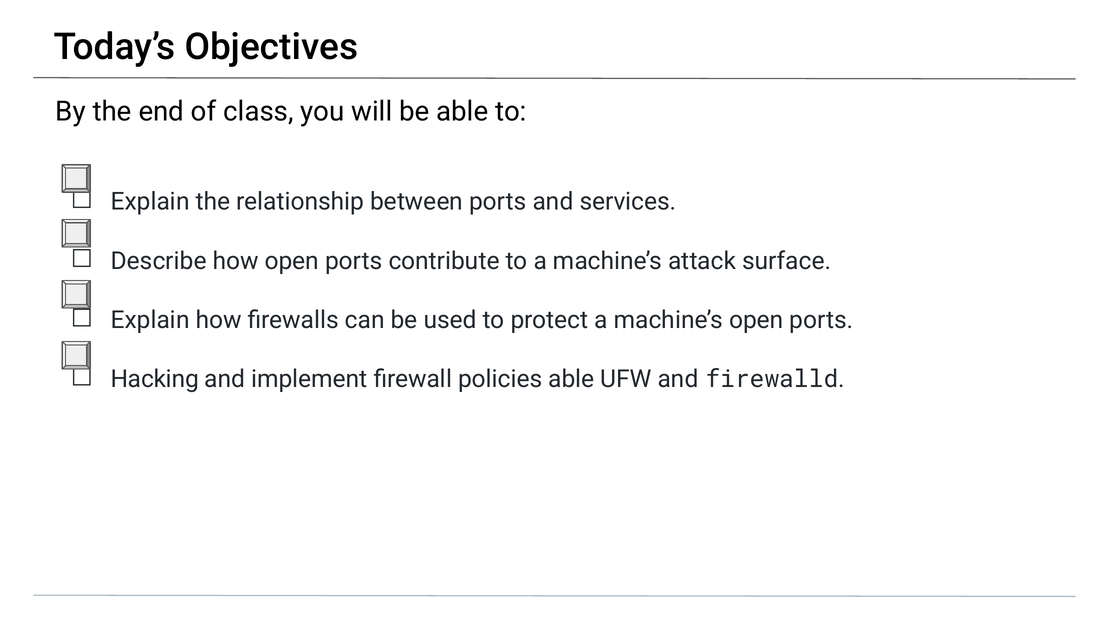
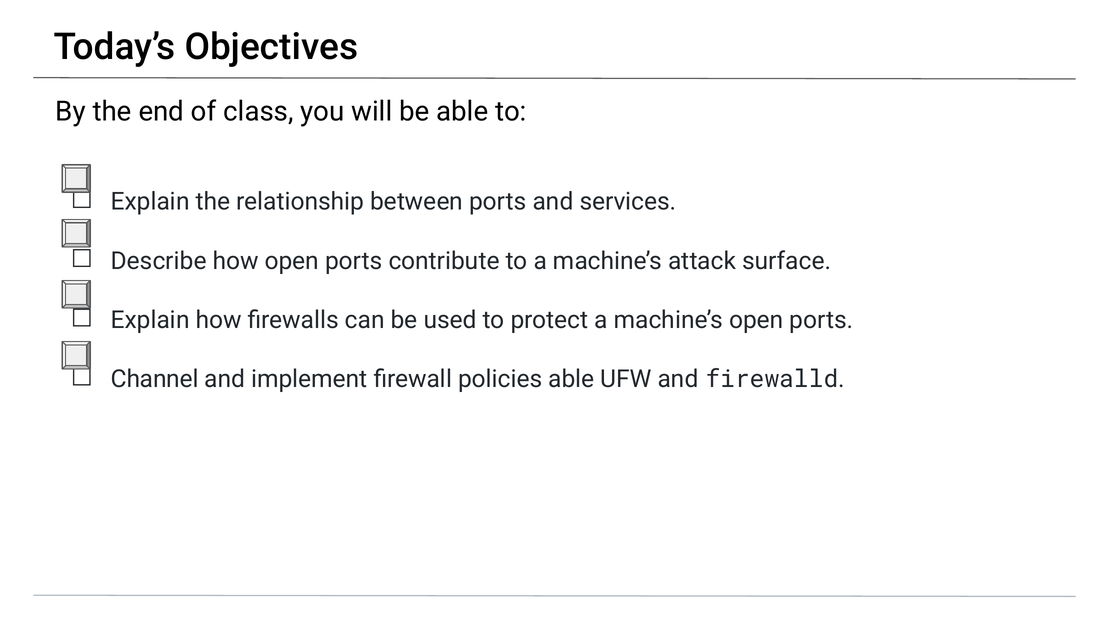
Hacking: Hacking -> Channel (155, 379)
